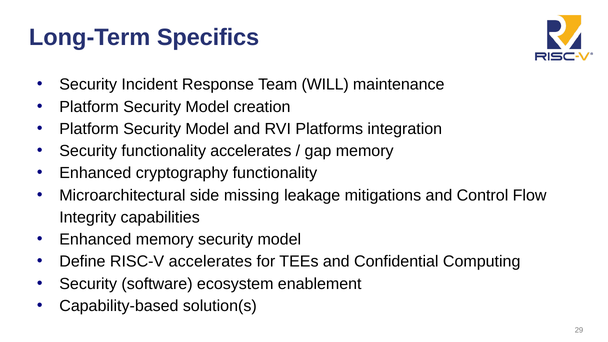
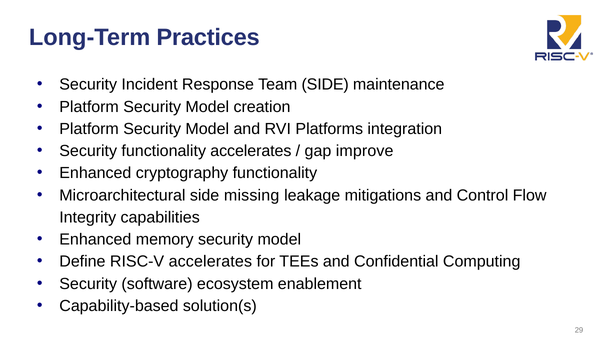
Specifics: Specifics -> Practices (208, 37)
Team WILL: WILL -> SIDE (325, 85)
gap memory: memory -> improve (365, 151)
